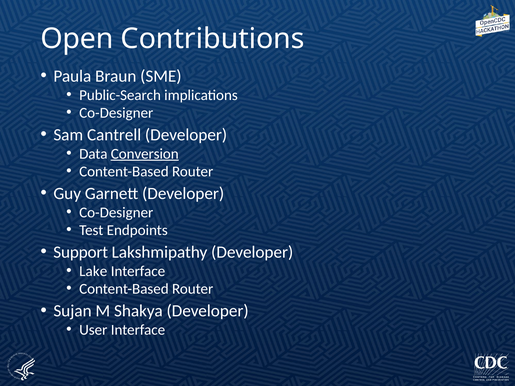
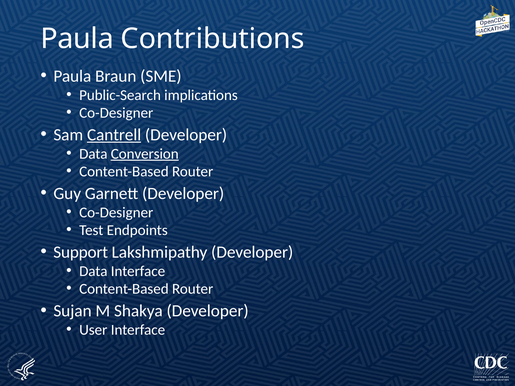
Open: Open -> Paula (77, 39)
Cantrell underline: none -> present (114, 135)
Lake: Lake -> Data (93, 271)
